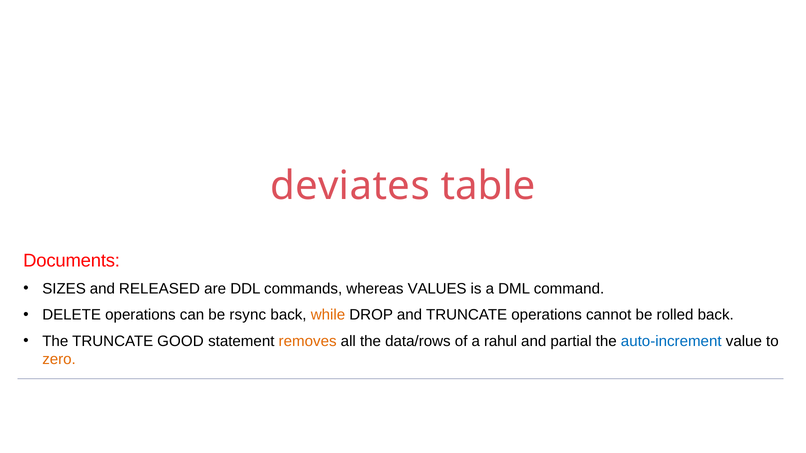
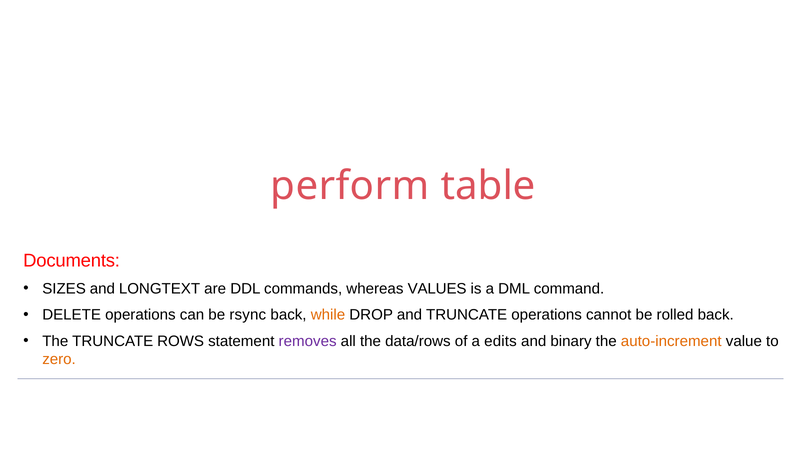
deviates: deviates -> perform (350, 186)
RELEASED: RELEASED -> LONGTEXT (159, 289)
GOOD: GOOD -> ROWS (181, 341)
removes colour: orange -> purple (308, 341)
rahul: rahul -> edits (500, 341)
partial: partial -> binary (571, 341)
auto-increment colour: blue -> orange (671, 341)
